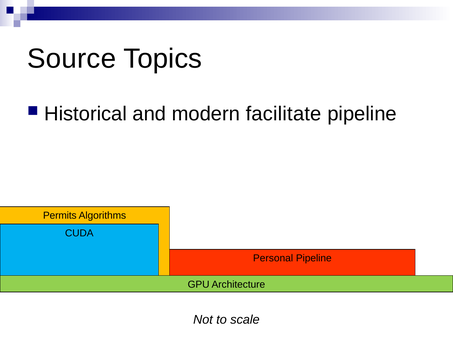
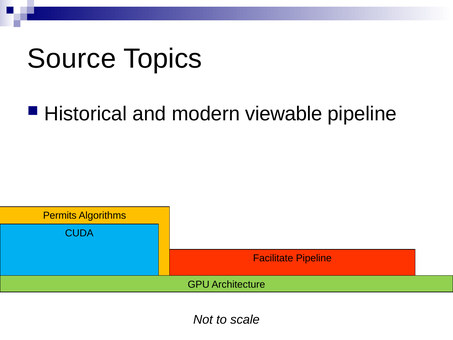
facilitate: facilitate -> viewable (284, 114)
Personal: Personal -> Facilitate (273, 258)
